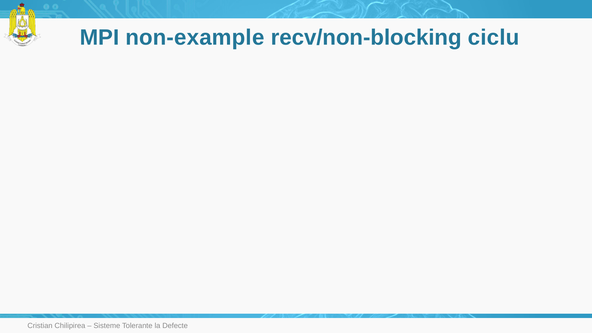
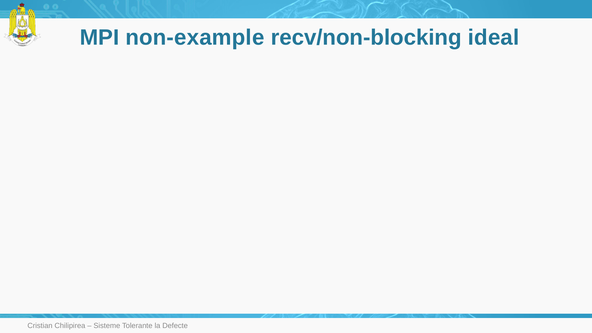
ciclu: ciclu -> ideal (494, 38)
